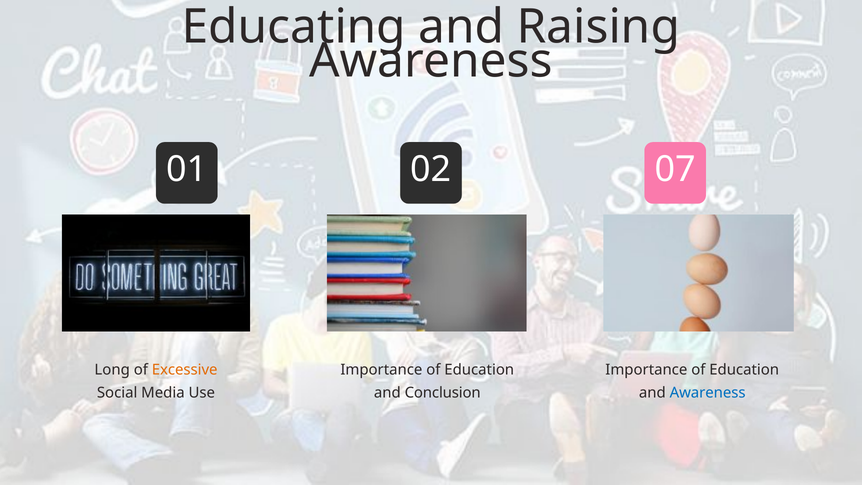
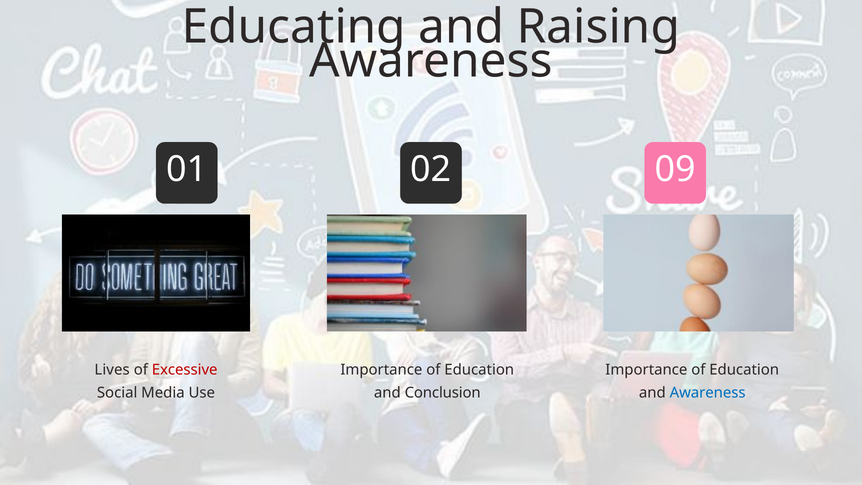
07: 07 -> 09 (675, 169)
Long: Long -> Lives (112, 370)
Excessive colour: orange -> red (185, 370)
